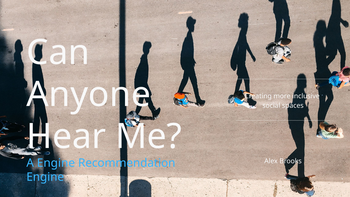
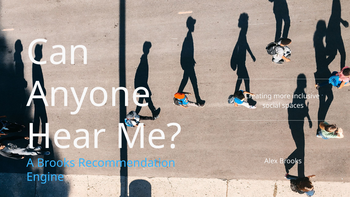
A Engine: Engine -> Brooks (56, 163)
